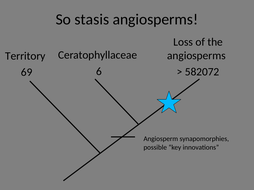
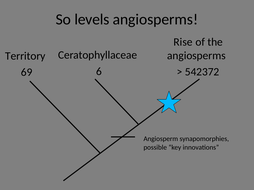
stasis: stasis -> levels (92, 19)
Loss: Loss -> Rise (183, 42)
582072: 582072 -> 542372 (202, 72)
